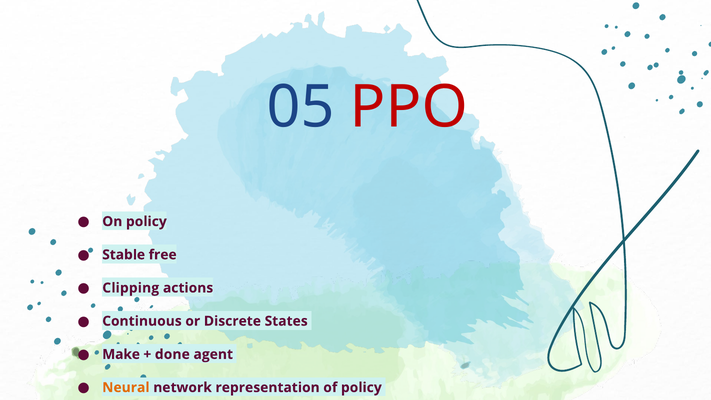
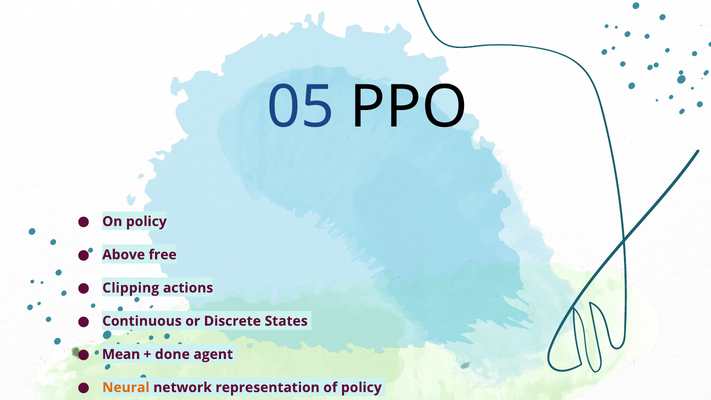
PPO colour: red -> black (409, 107)
Stable: Stable -> Above (124, 255)
Make: Make -> Mean (121, 354)
